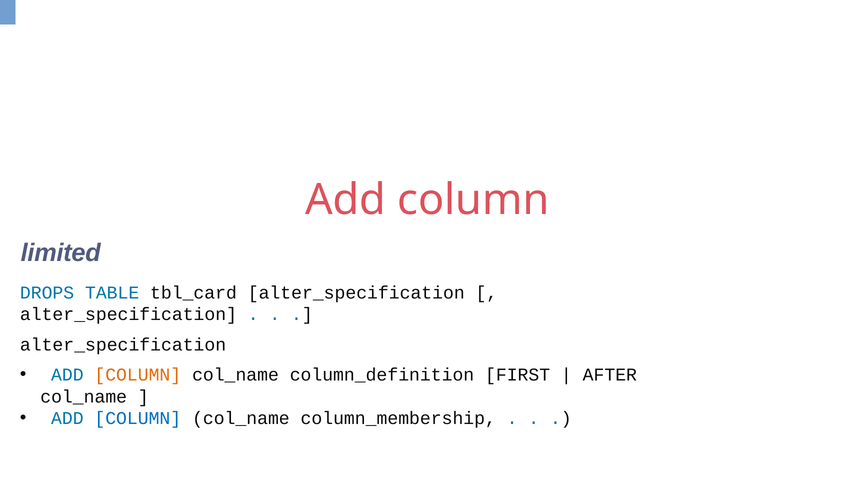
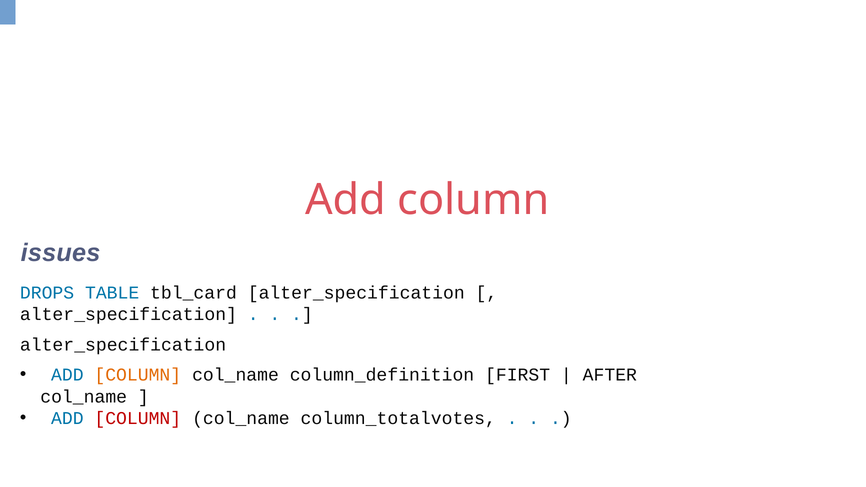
limited: limited -> issues (60, 253)
COLUMN colour: blue -> red (138, 418)
column_membership: column_membership -> column_totalvotes (398, 418)
